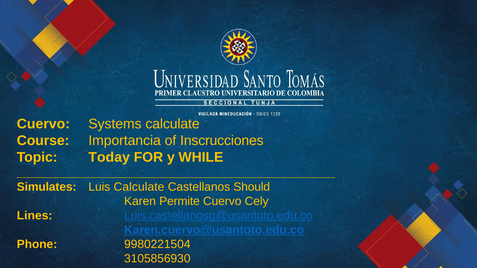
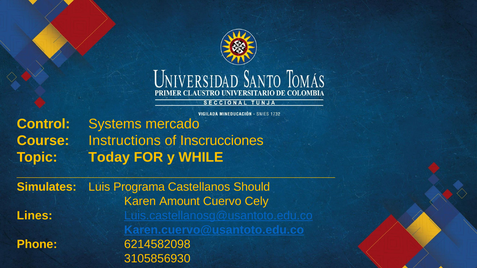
Cuervo: Cuervo -> Control (43, 124)
Systems calculate: calculate -> mercado (172, 124)
Importancia: Importancia -> Instructions (125, 141)
Luis Calculate: Calculate -> Programa (139, 187)
Permite: Permite -> Amount (180, 201)
9980221504: 9980221504 -> 6214582098 (157, 244)
